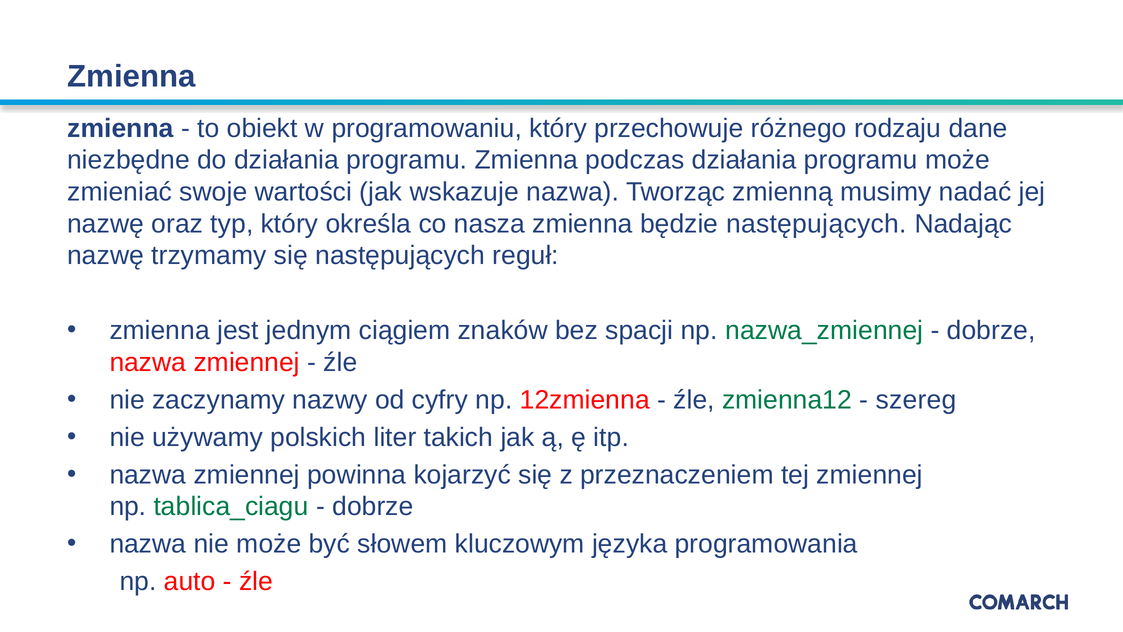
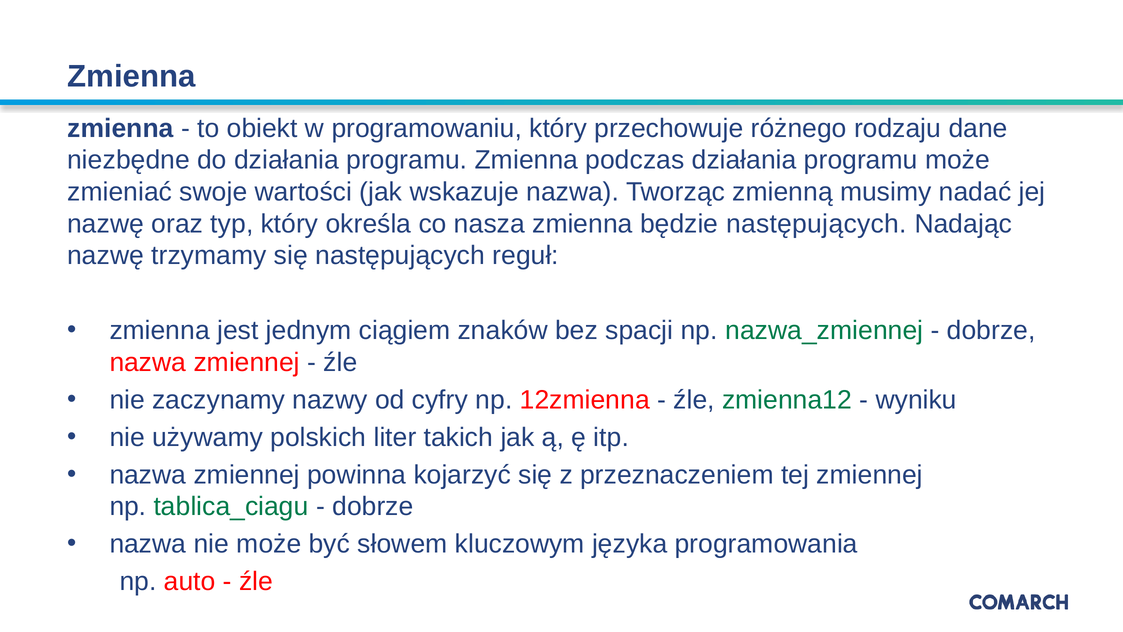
szereg: szereg -> wyniku (916, 400)
